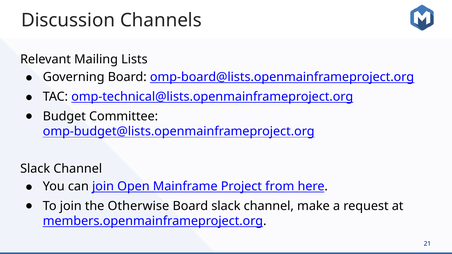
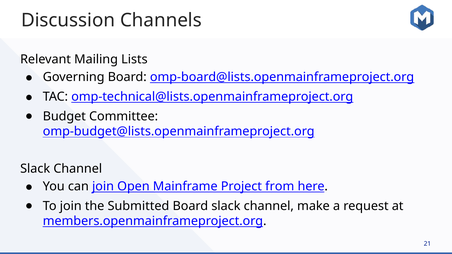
Otherwise: Otherwise -> Submitted (138, 206)
